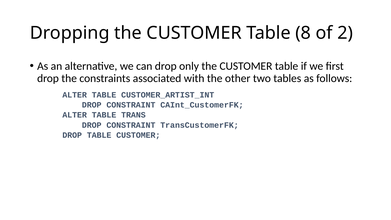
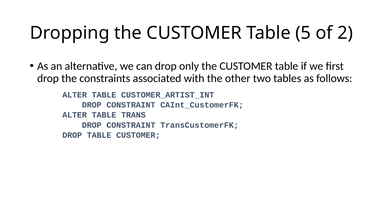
8: 8 -> 5 (303, 33)
